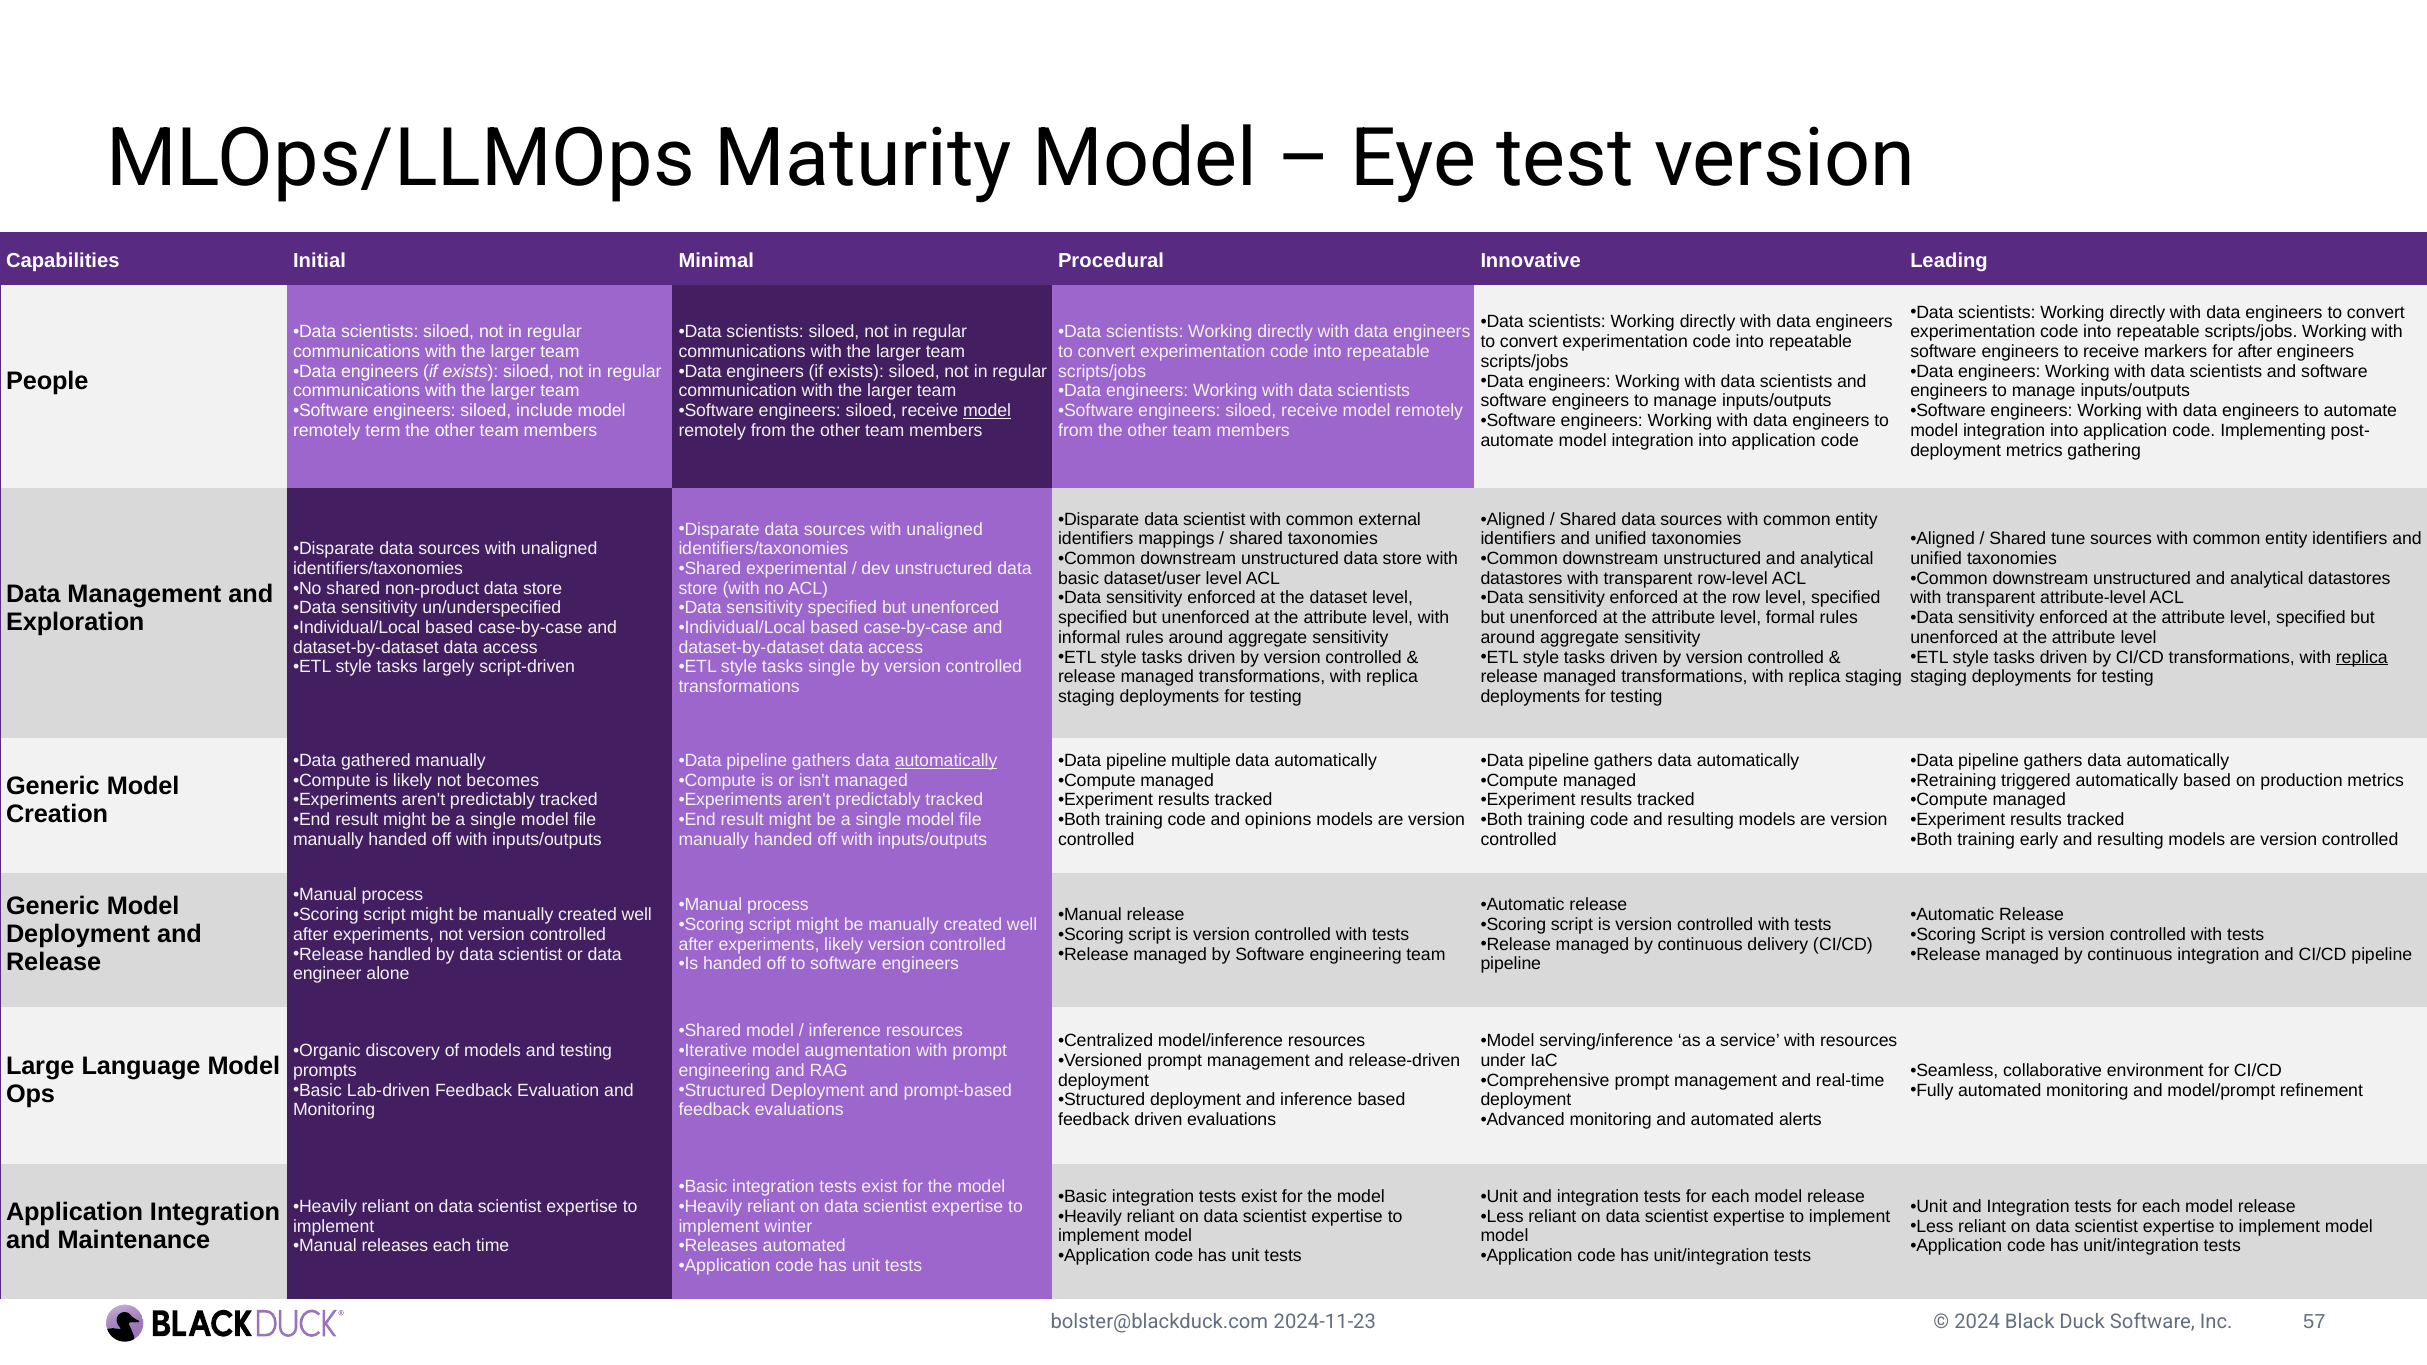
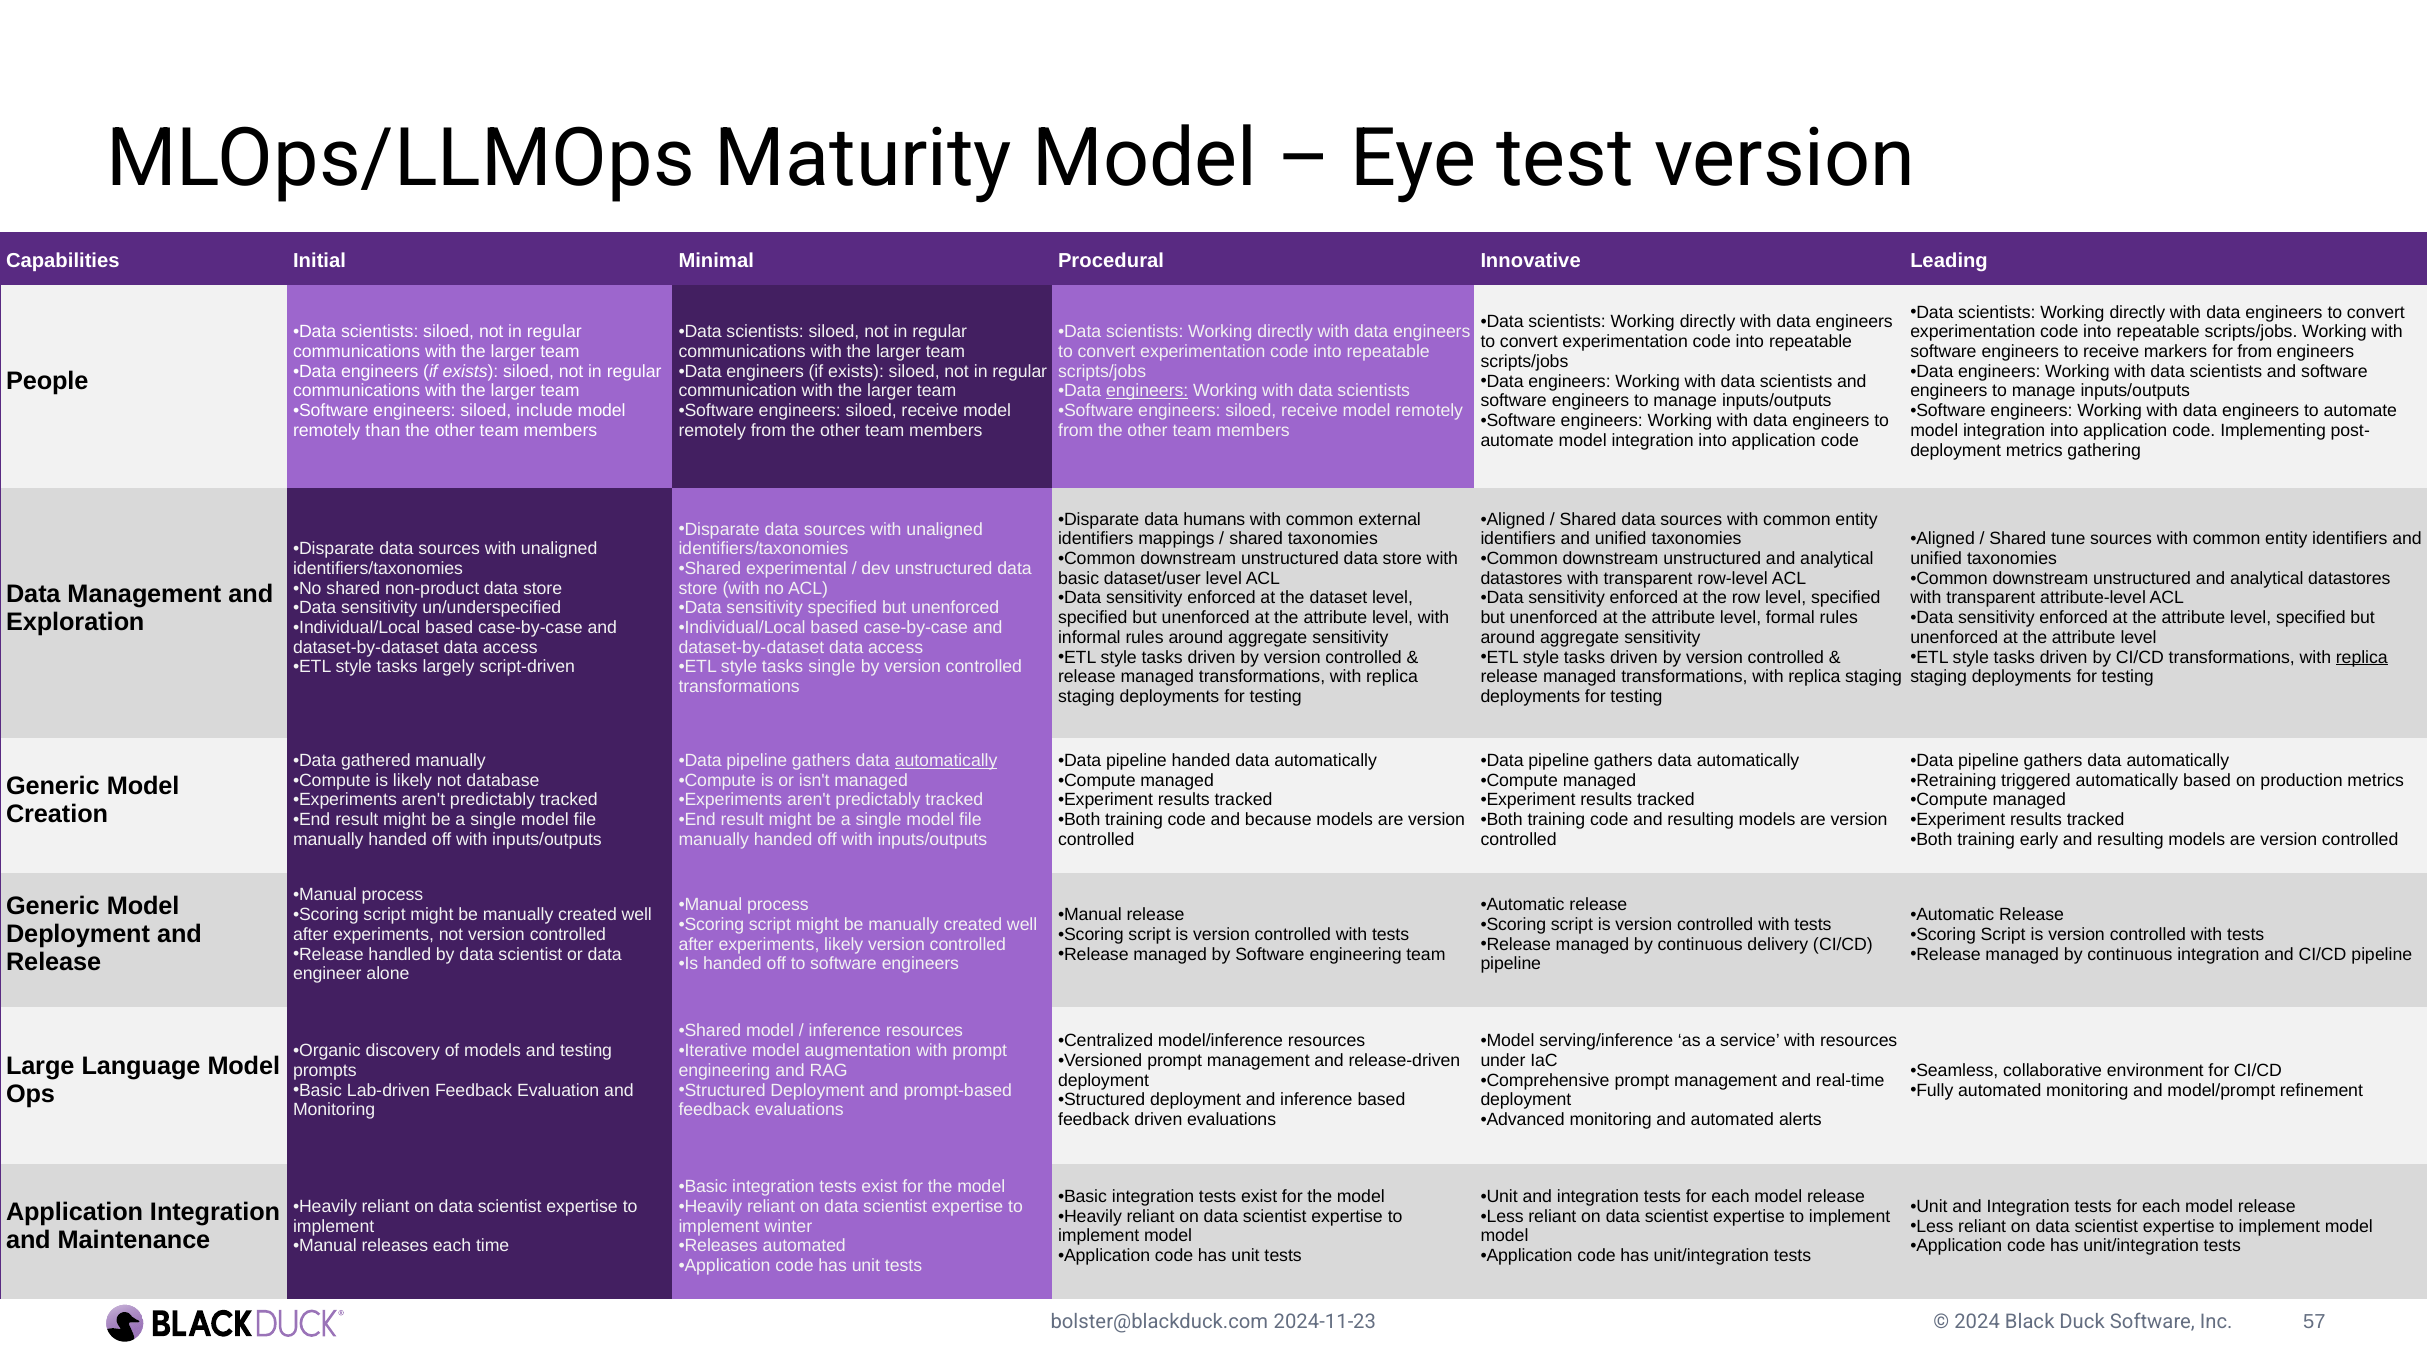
for after: after -> from (2255, 352)
engineers underline: none -> present (1147, 391)
model underline: present -> none (987, 411)
term: term -> than (383, 431)
Disparate data scientist: scientist -> humans (1214, 519)
pipeline multiple: multiple -> handed (1201, 761)
becomes: becomes -> database (503, 781)
opinions: opinions -> because (1278, 820)
